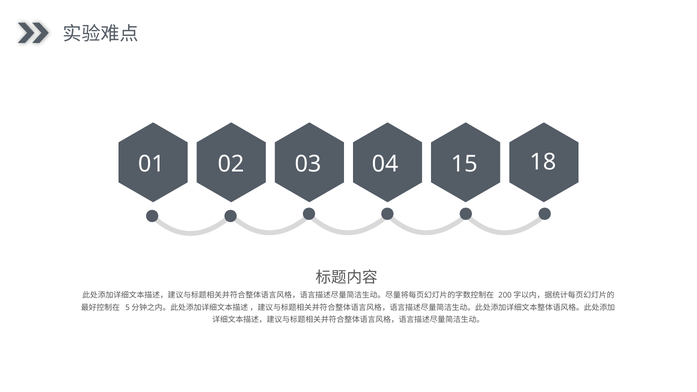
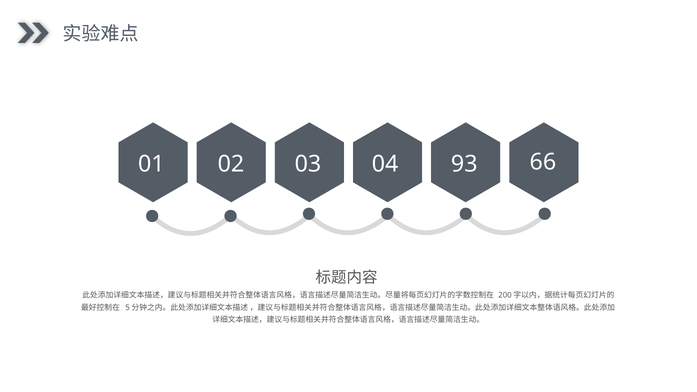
15: 15 -> 93 (464, 164)
18: 18 -> 66 (543, 162)
